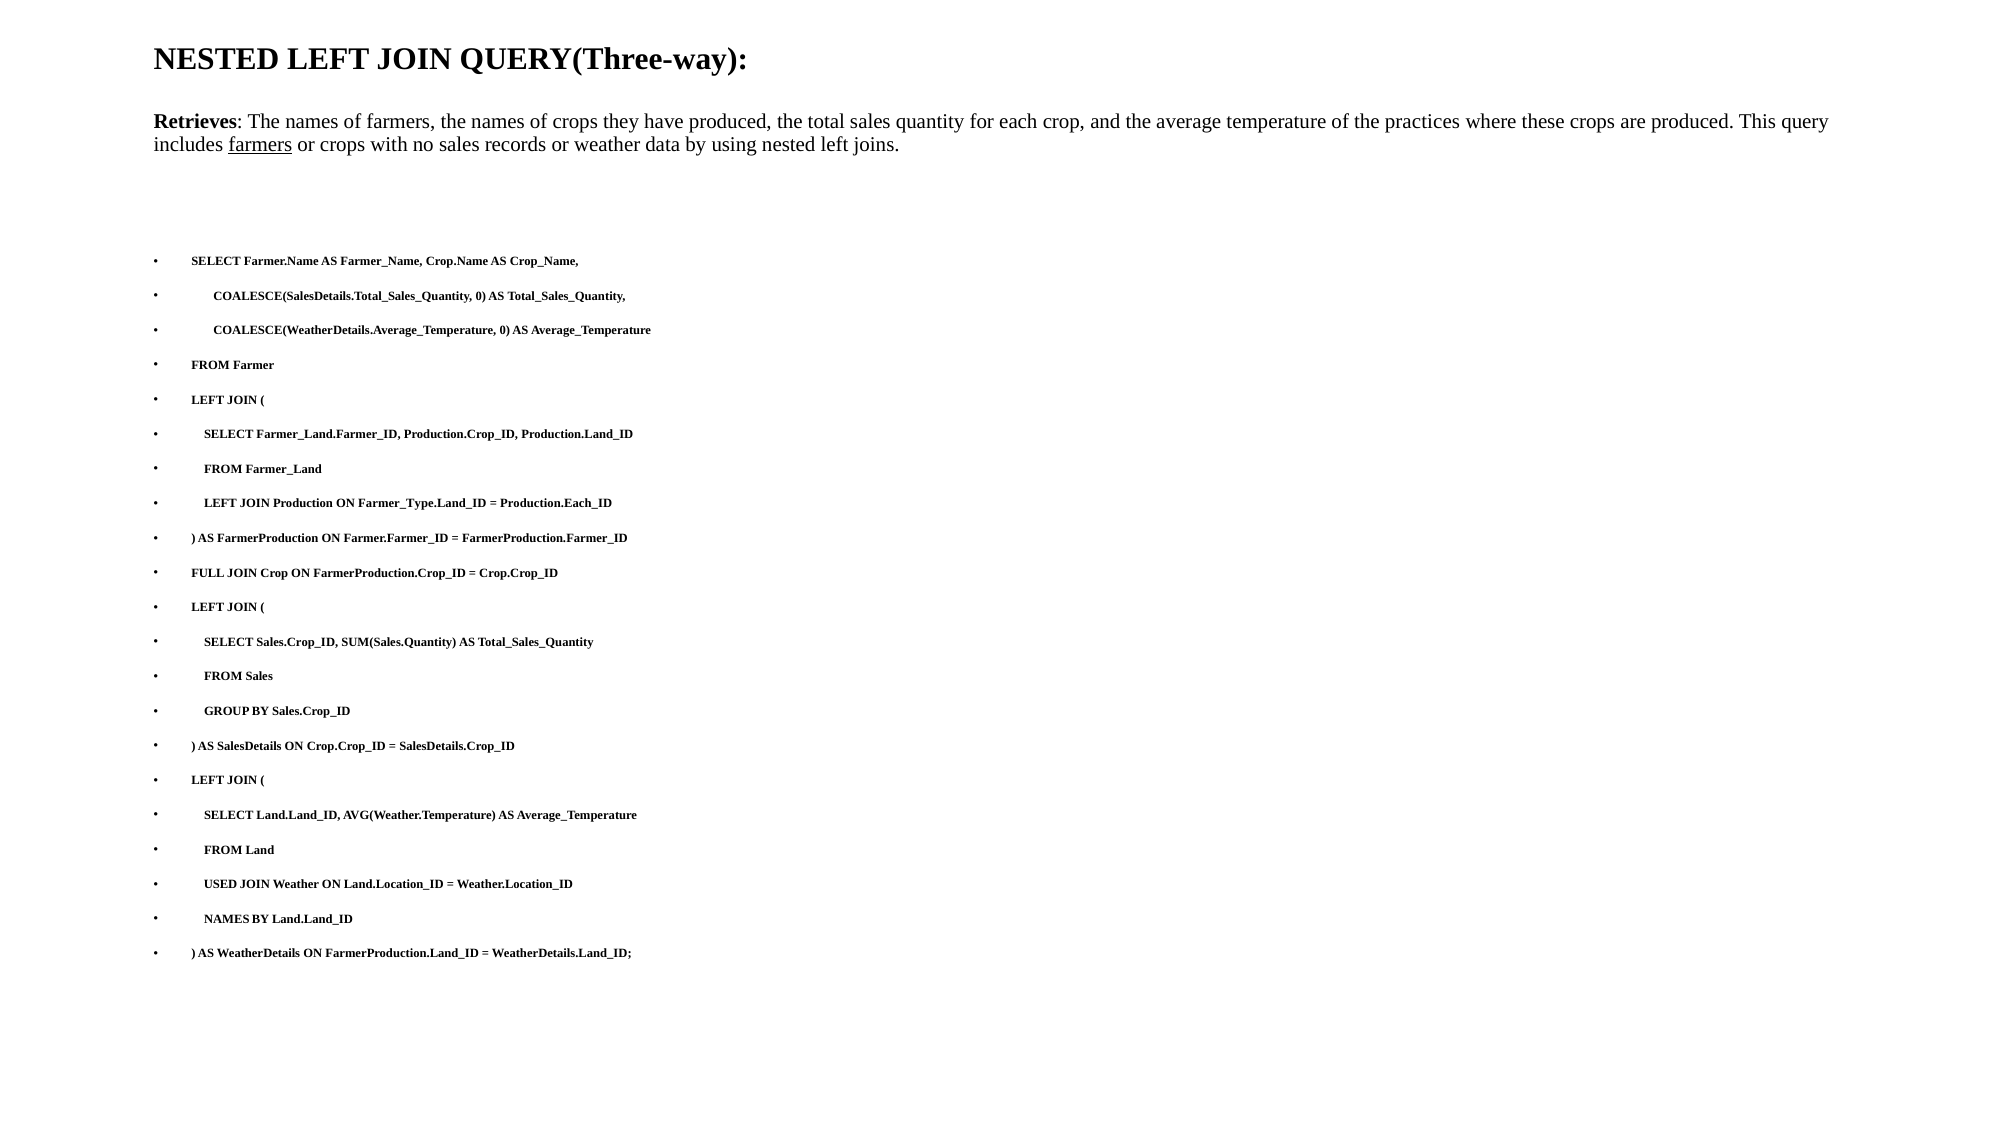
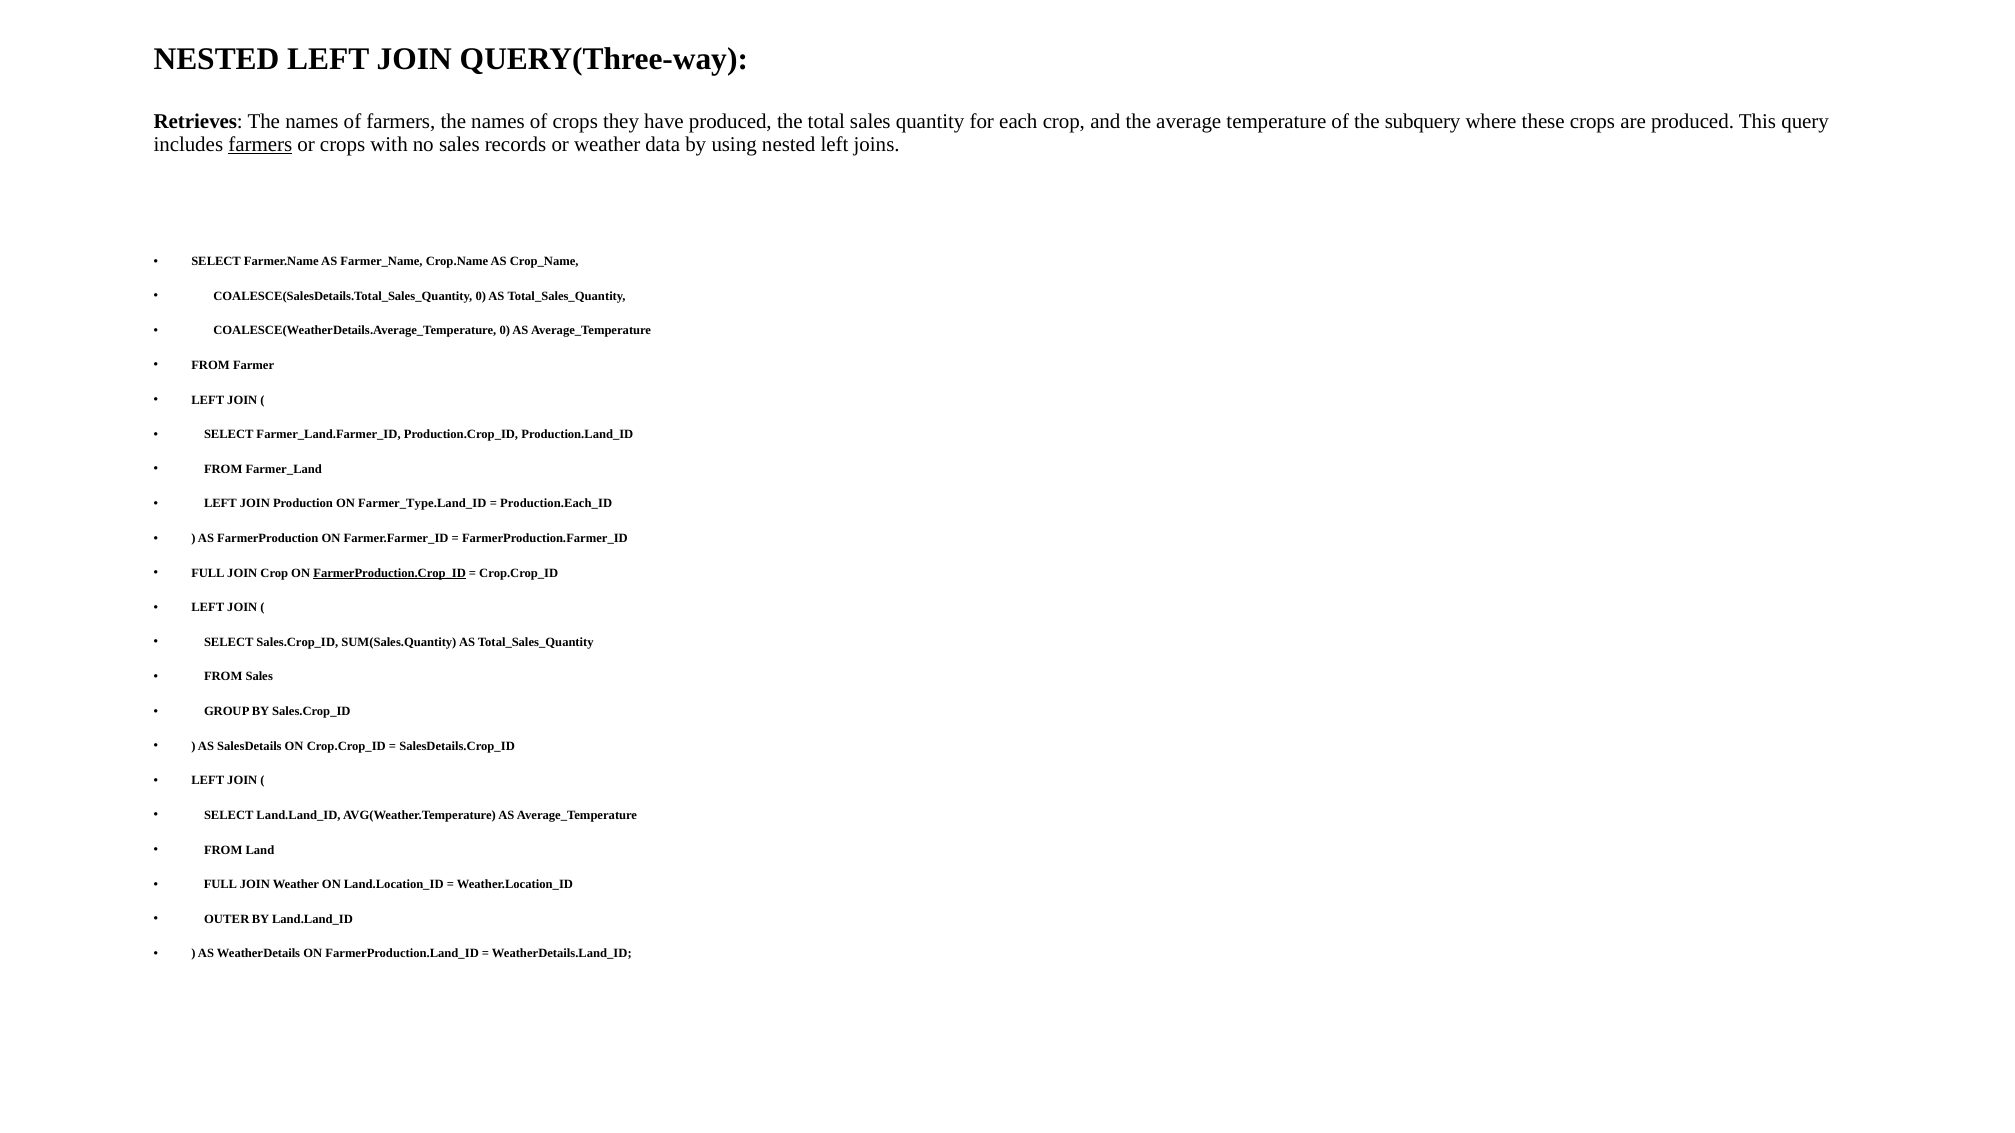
practices: practices -> subquery (1423, 122)
FarmerProduction.Crop_ID underline: none -> present (390, 573)
USED: USED -> FULL (221, 885)
NAMES: NAMES -> OUTER (227, 919)
